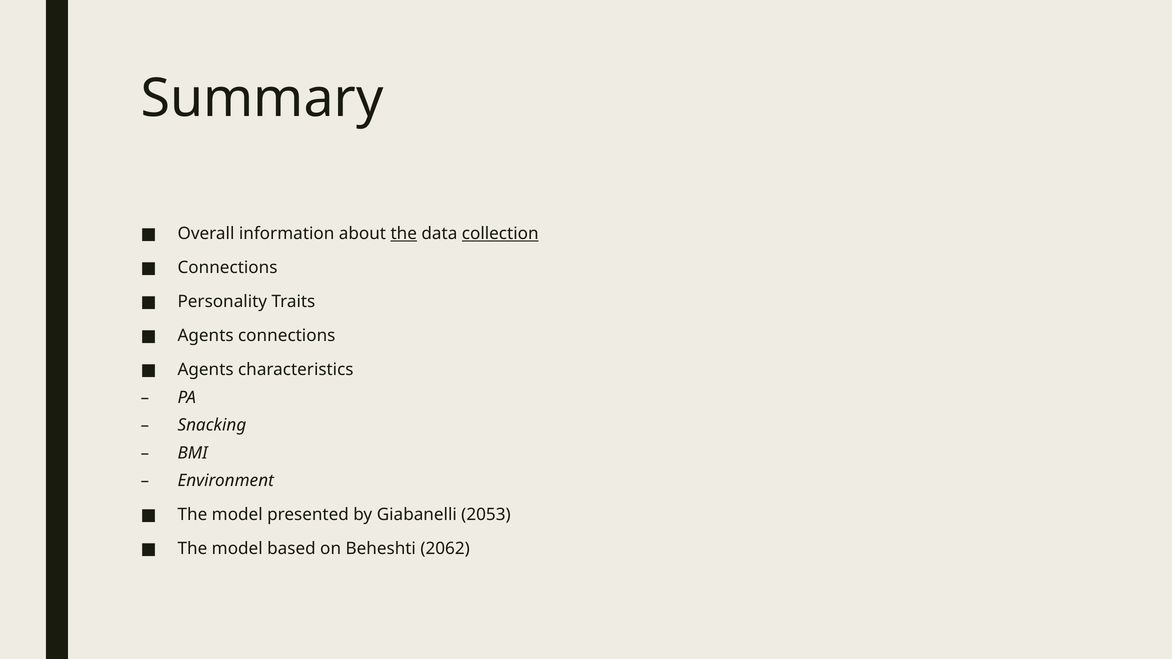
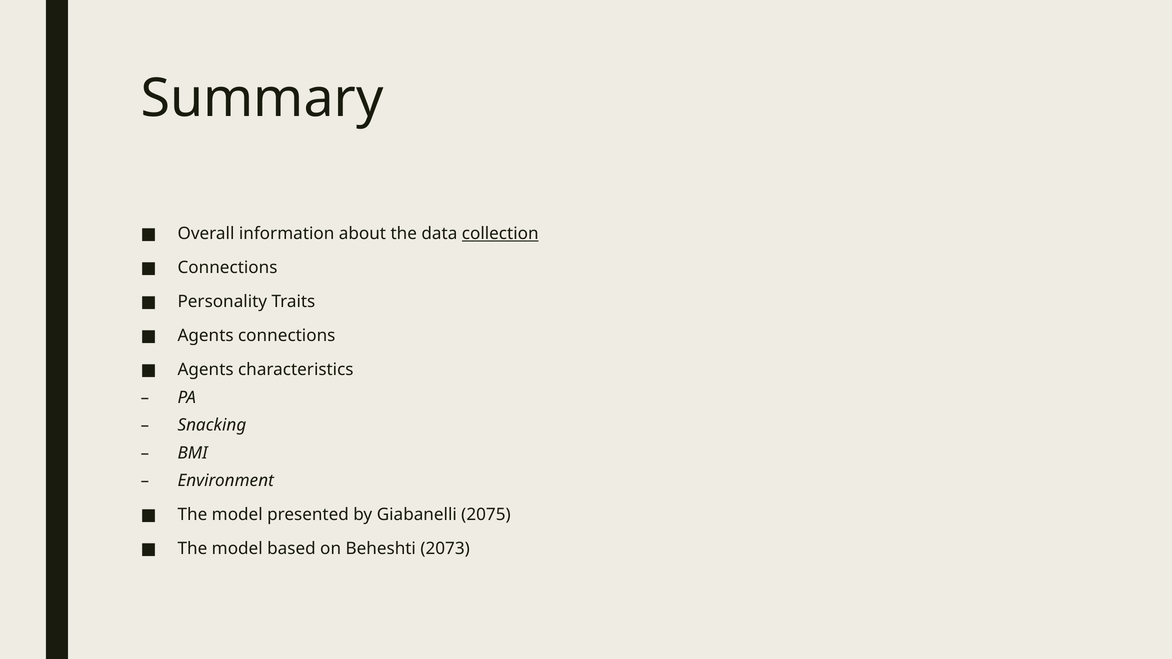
the underline: present -> none (404, 234)
2053: 2053 -> 2075 (486, 515)
2062: 2062 -> 2073 (445, 549)
